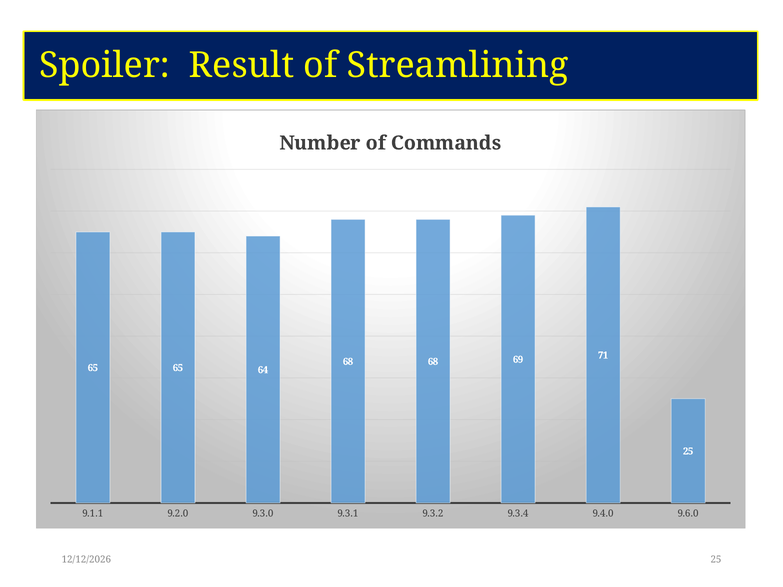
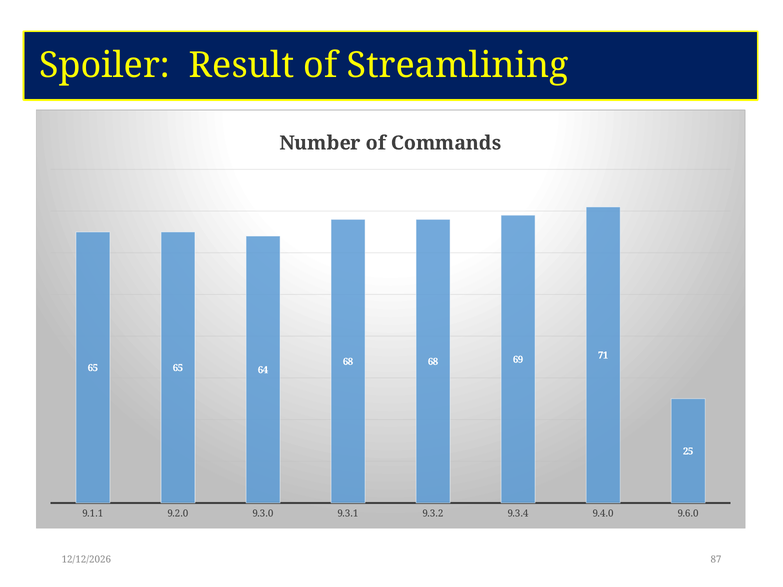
25: 25 -> 87 (716, 560)
